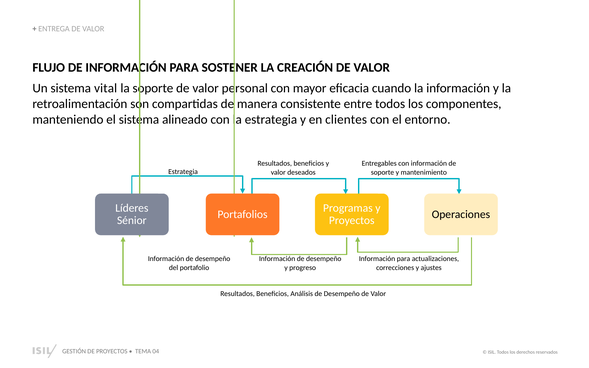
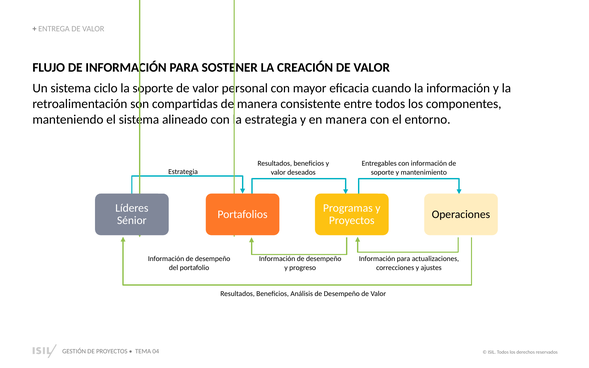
vital: vital -> ciclo (106, 88)
en clientes: clientes -> manera (346, 120)
